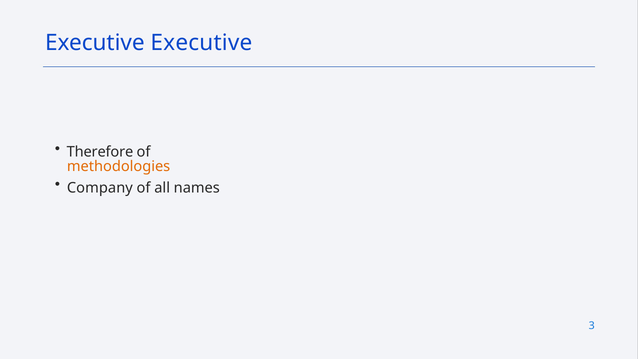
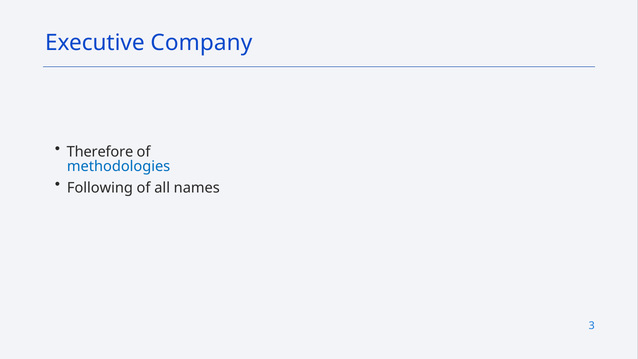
Executive Executive: Executive -> Company (201, 43)
methodologies colour: orange -> blue (119, 166)
Company: Company -> Following (100, 188)
